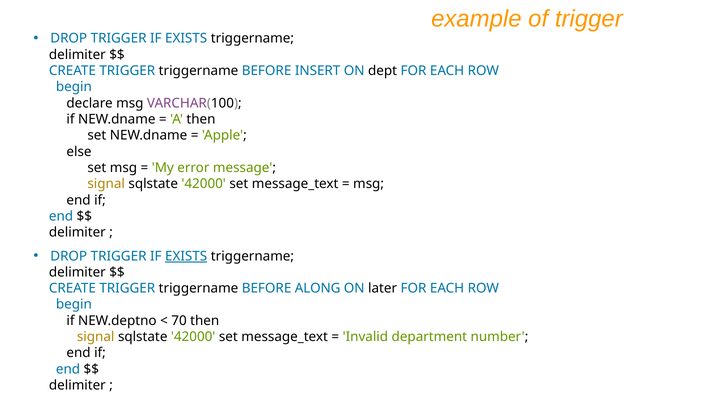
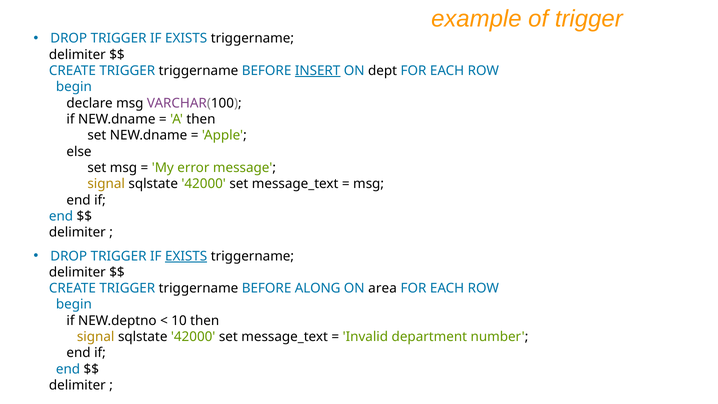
INSERT underline: none -> present (318, 71)
later: later -> area (383, 288)
70: 70 -> 10 (179, 321)
